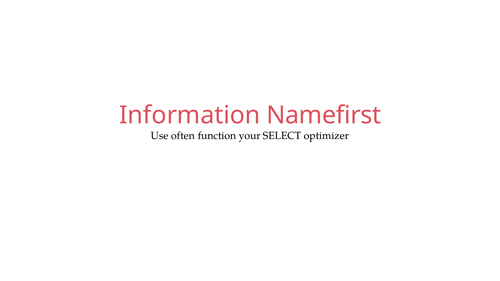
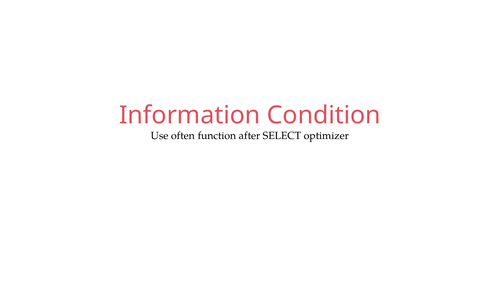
Namefirst: Namefirst -> Condition (324, 115)
your: your -> after (250, 136)
